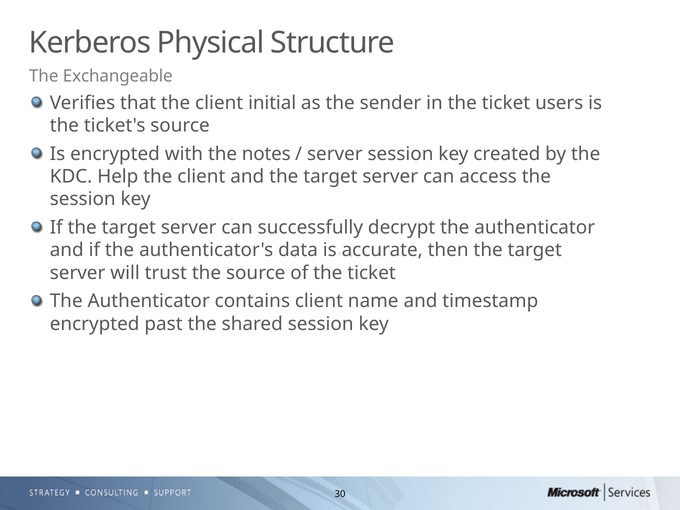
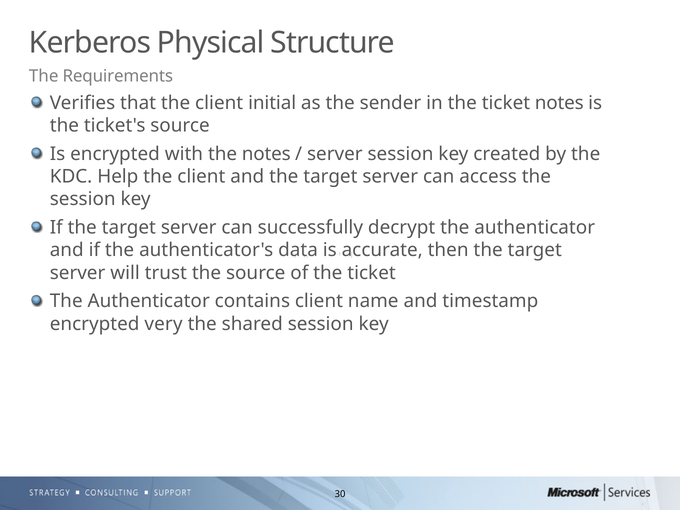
Exchangeable: Exchangeable -> Requirements (118, 76)
ticket users: users -> notes (559, 103)
past: past -> very (163, 324)
